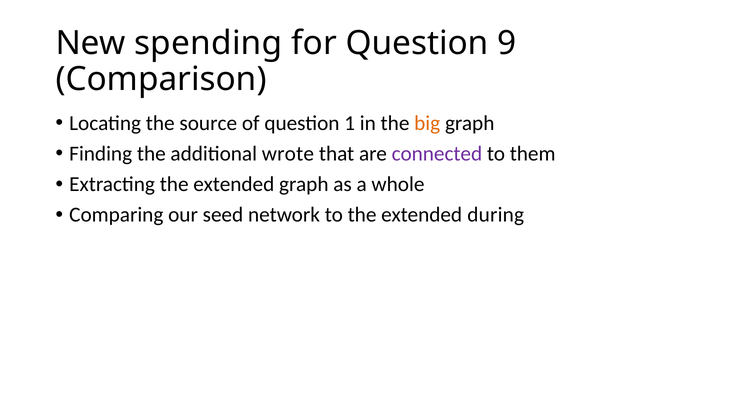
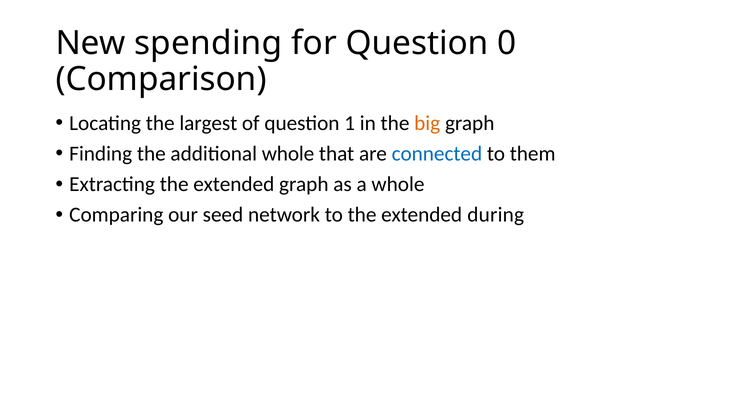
9: 9 -> 0 (507, 43)
source: source -> largest (208, 123)
additional wrote: wrote -> whole (288, 154)
connected colour: purple -> blue (437, 154)
